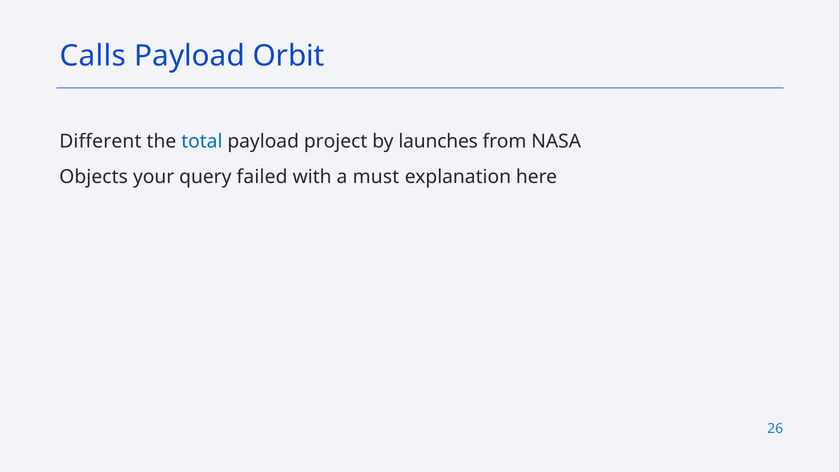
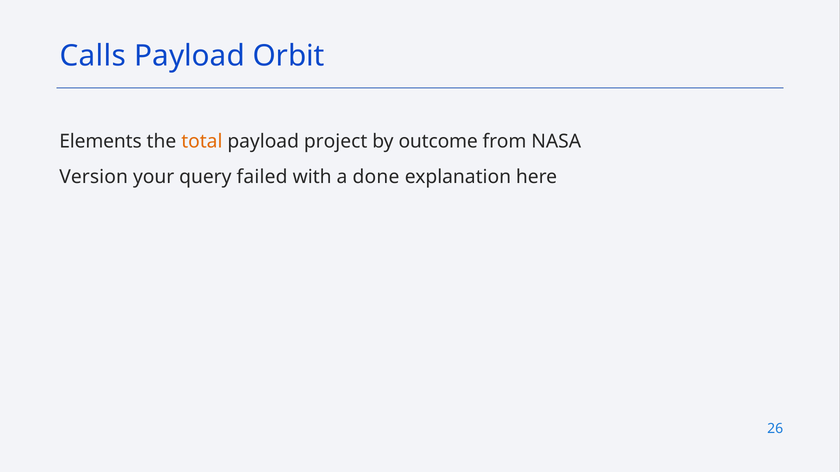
Different: Different -> Elements (101, 142)
total colour: blue -> orange (202, 142)
launches: launches -> outcome (438, 142)
Objects: Objects -> Version (94, 177)
must: must -> done (376, 177)
